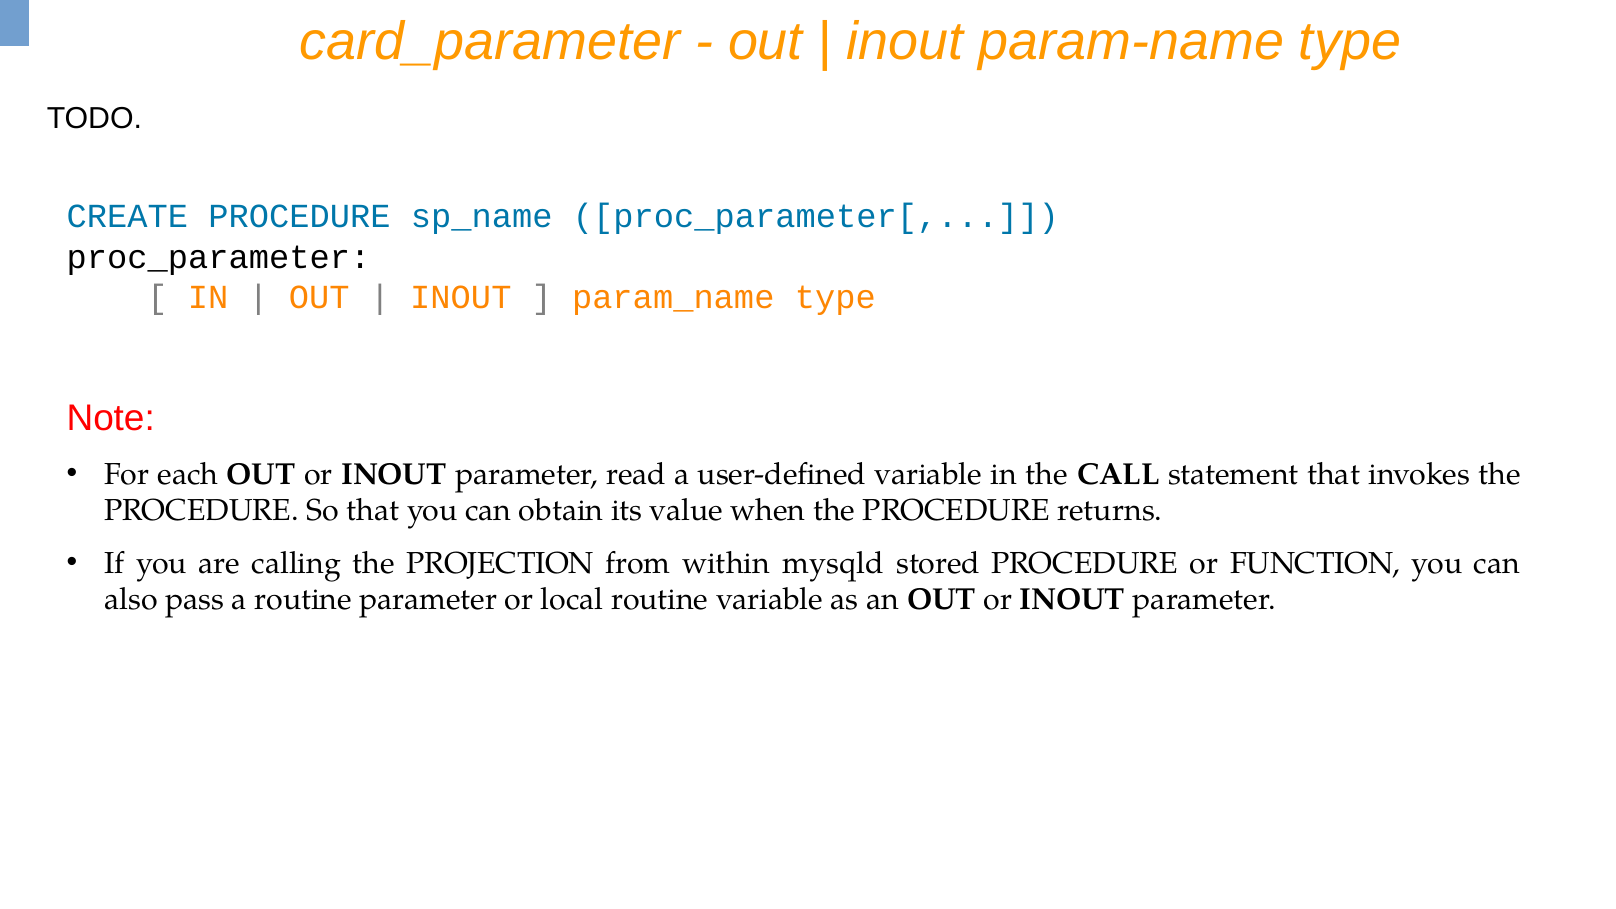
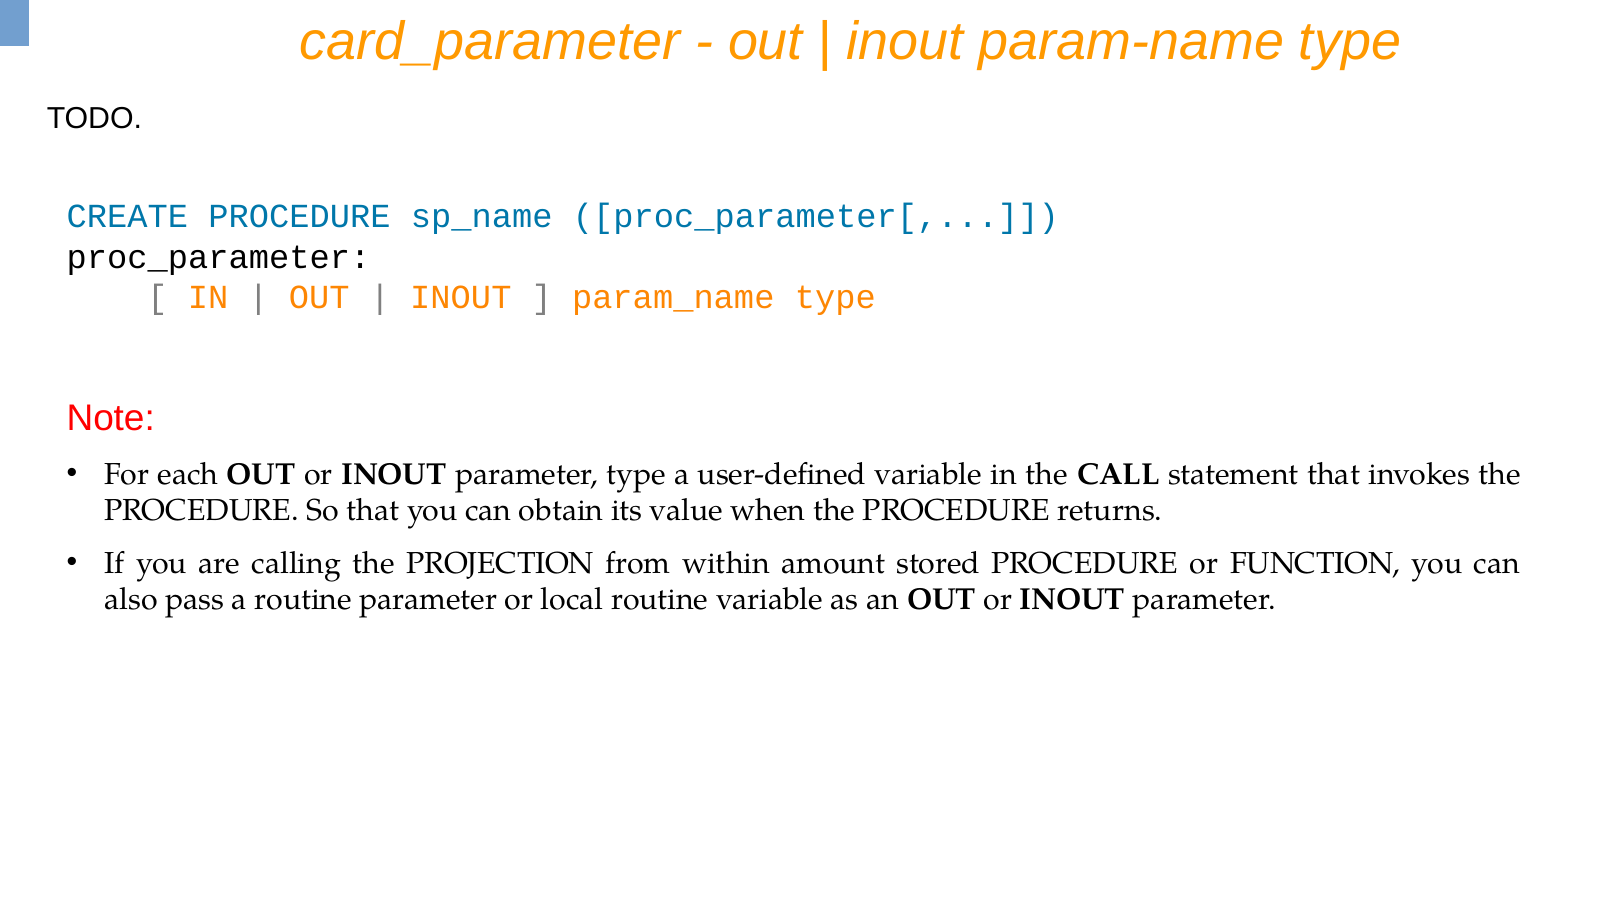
parameter read: read -> type (636, 475)
mysqld: mysqld -> amount (833, 563)
